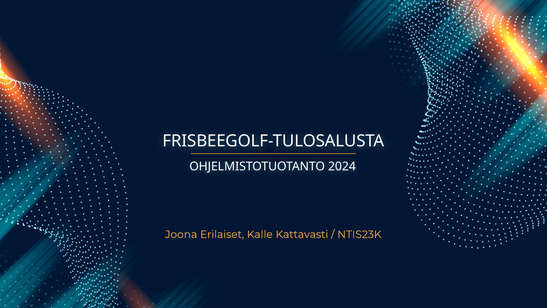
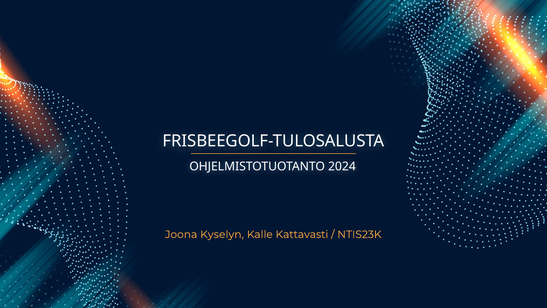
Erilaiset: Erilaiset -> Kyselyn (222, 234)
